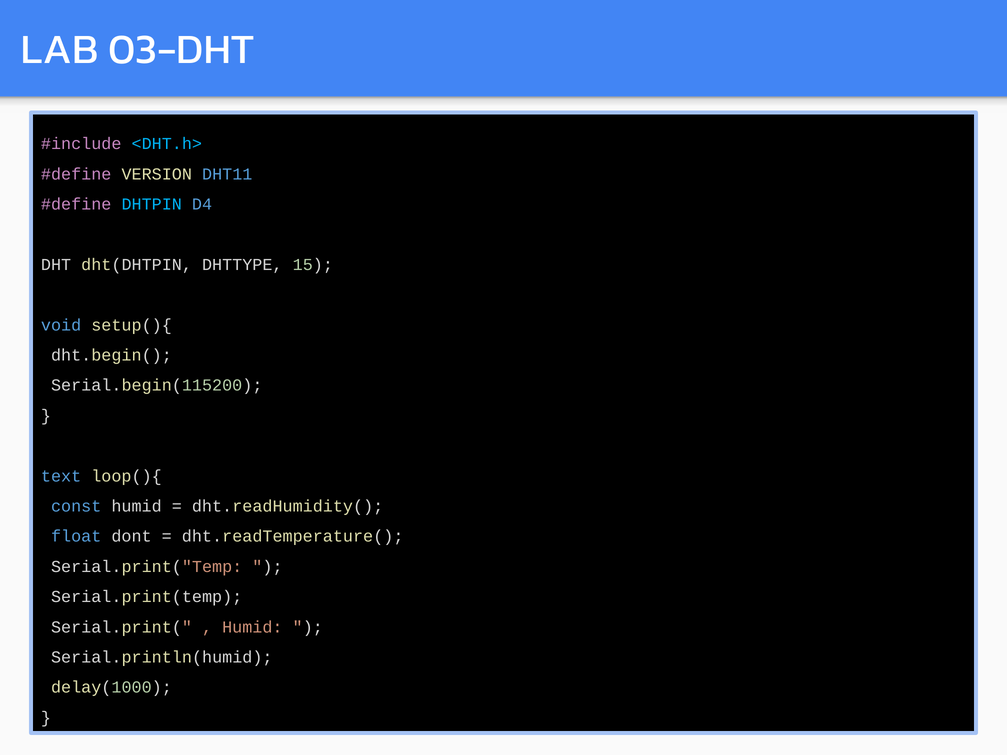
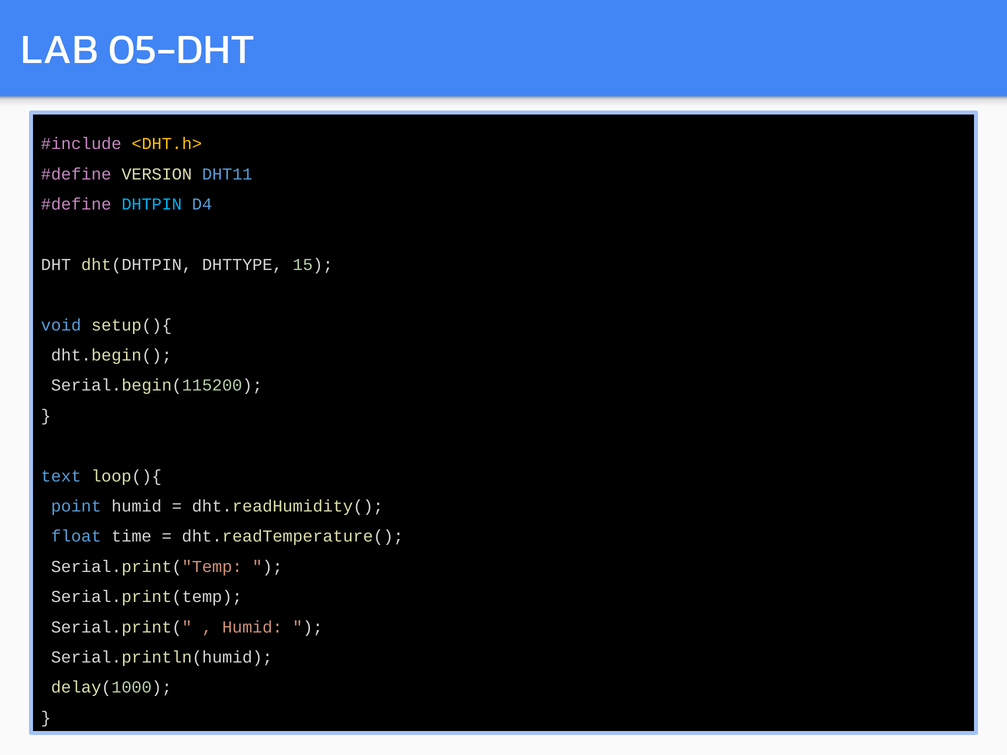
03-DHT: 03-DHT -> 05-DHT (181, 50)
<DHT.h> colour: light blue -> yellow (167, 144)
const: const -> point (76, 506)
dont: dont -> time (132, 537)
